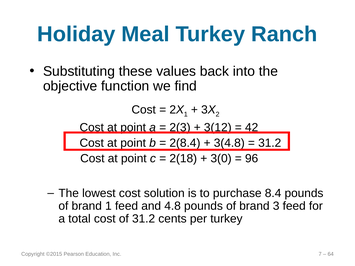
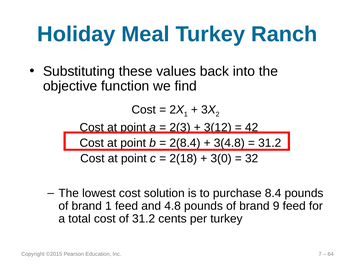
96: 96 -> 32 (252, 159)
3: 3 -> 9 (276, 206)
